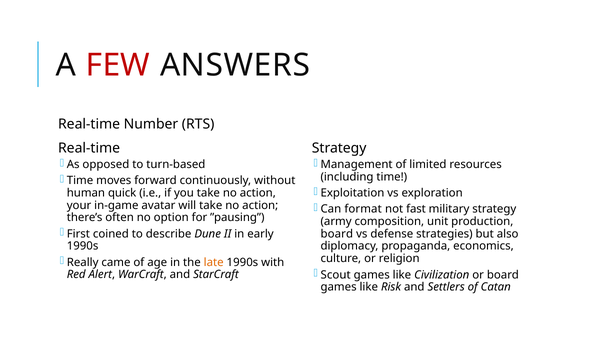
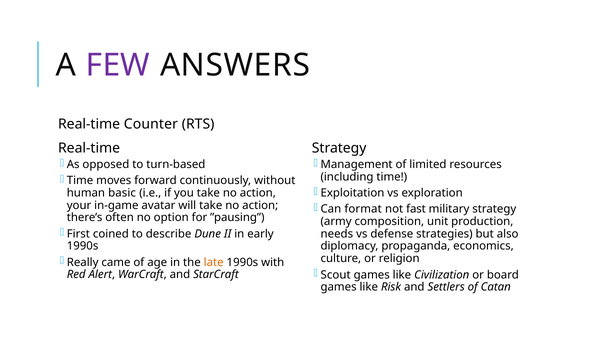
FEW colour: red -> purple (118, 65)
Number: Number -> Counter (151, 124)
quick: quick -> basic (122, 193)
board: board -> needs (337, 234)
